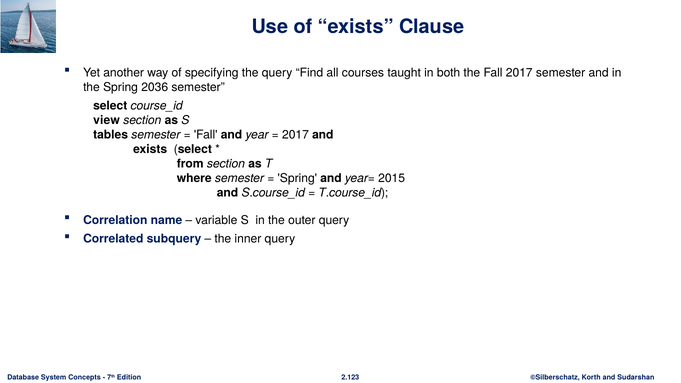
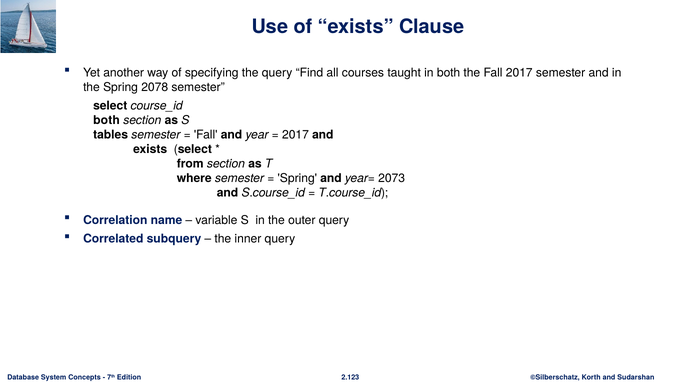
2036: 2036 -> 2078 (155, 87)
view: view -> both (107, 120)
2015: 2015 -> 2073 (392, 178)
